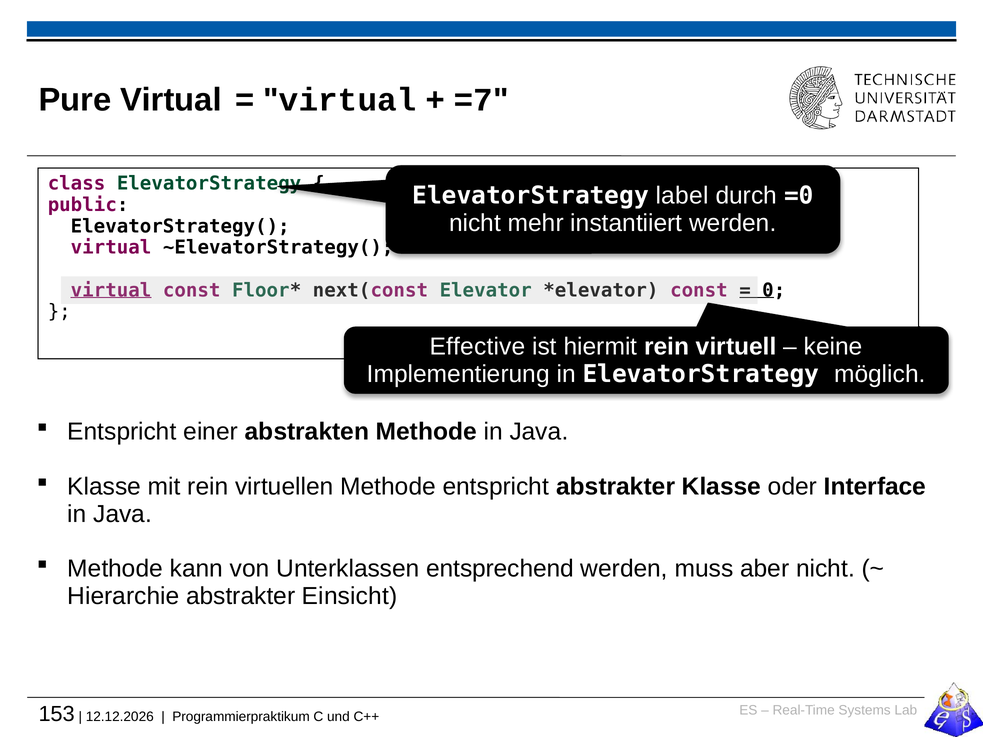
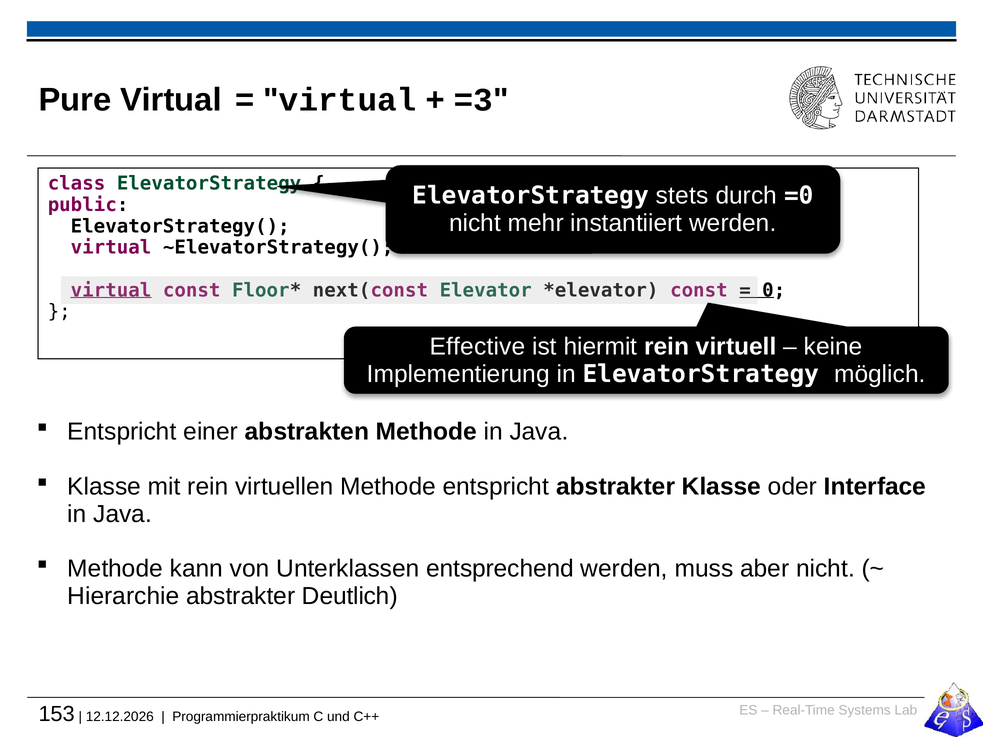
=7: =7 -> =3 (473, 100)
label: label -> stets (682, 196)
Einsicht: Einsicht -> Deutlich (350, 596)
